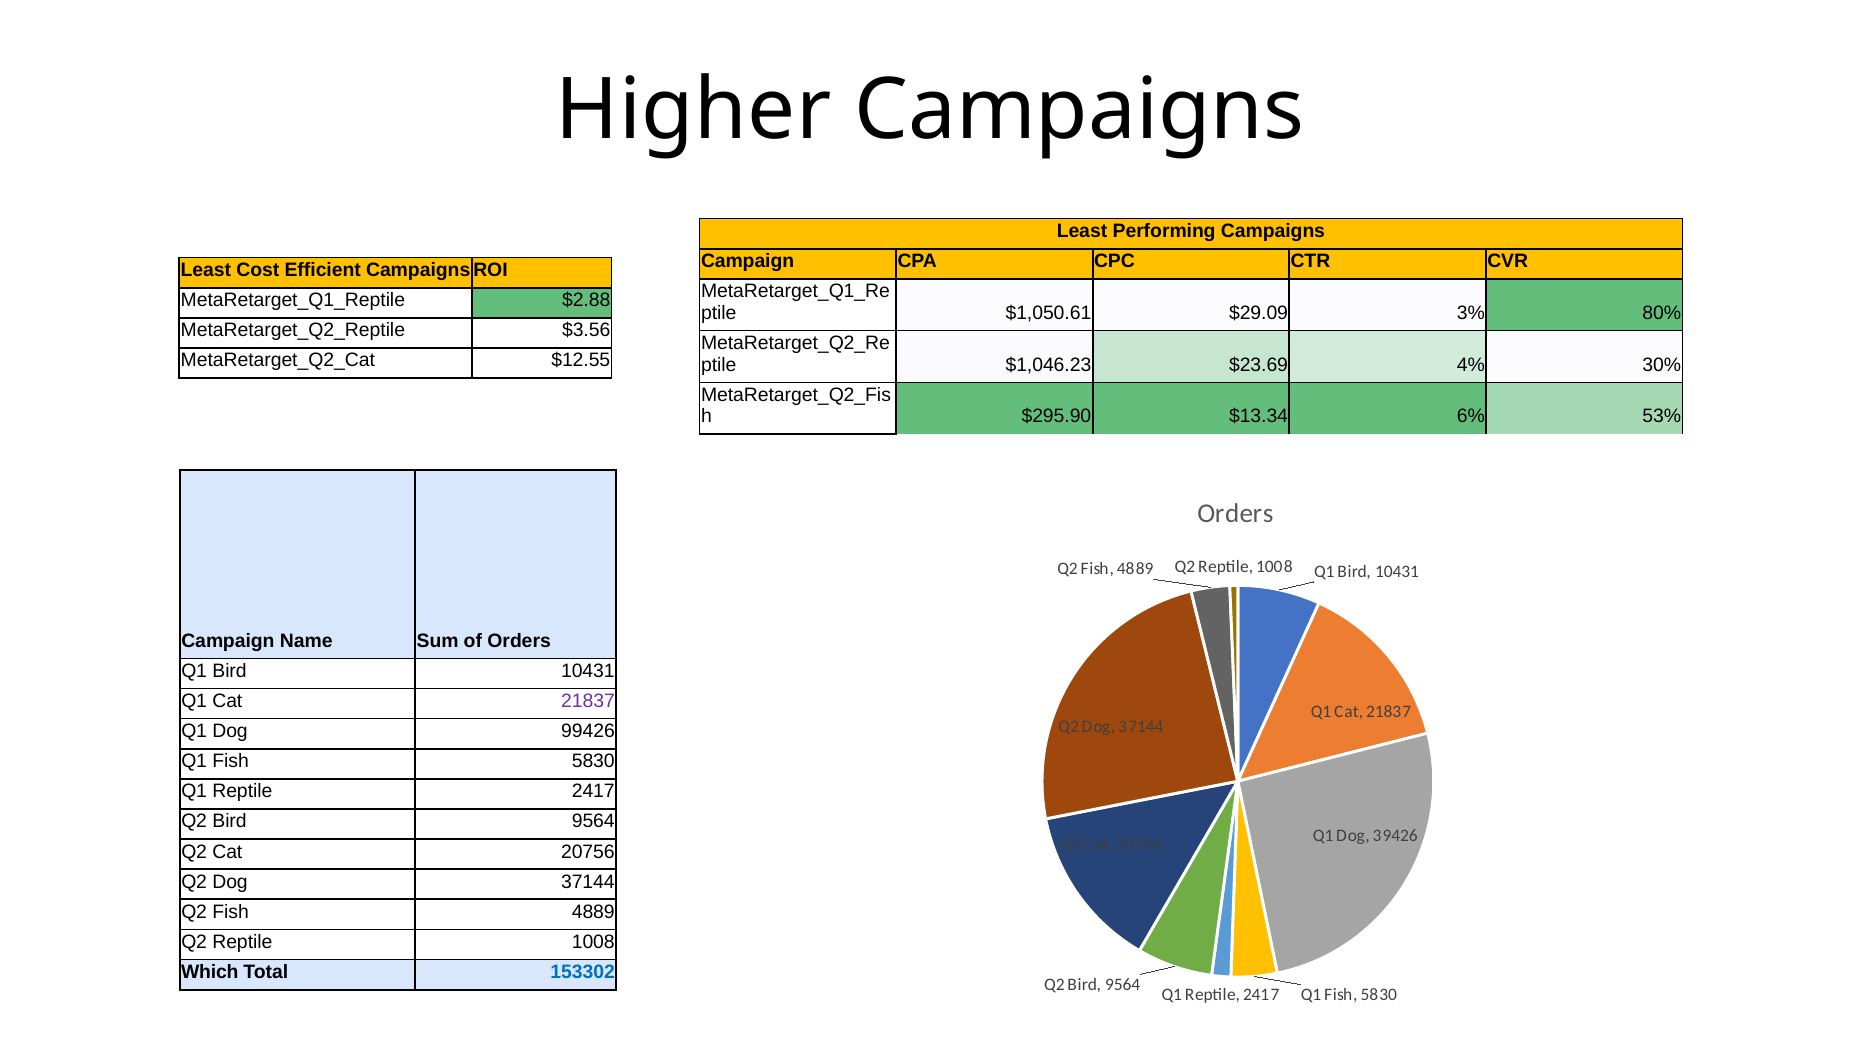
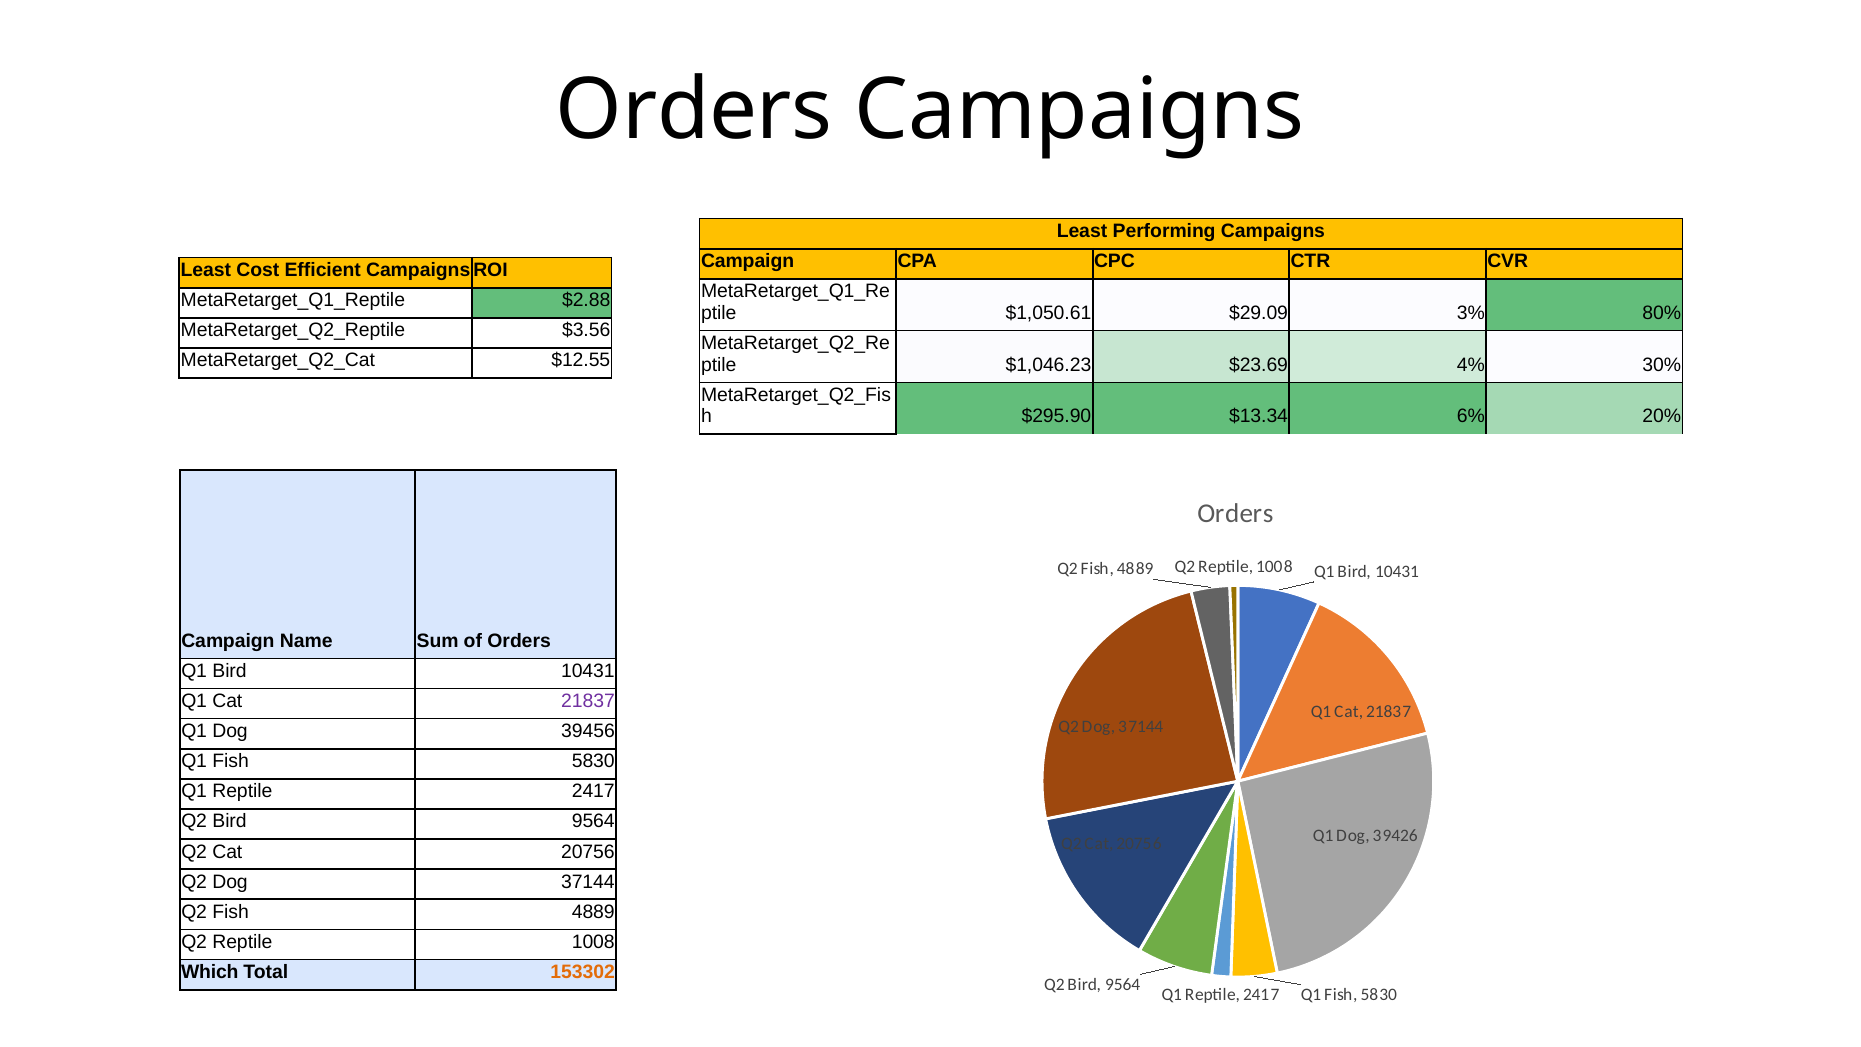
Higher: Higher -> Orders (694, 110)
53%: 53% -> 20% (1662, 416)
99426: 99426 -> 39456 (588, 731)
153302 colour: blue -> orange (583, 972)
